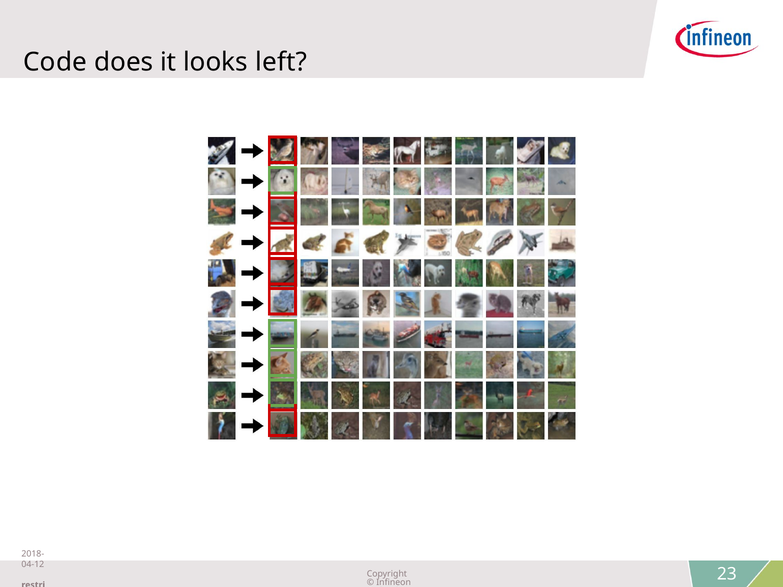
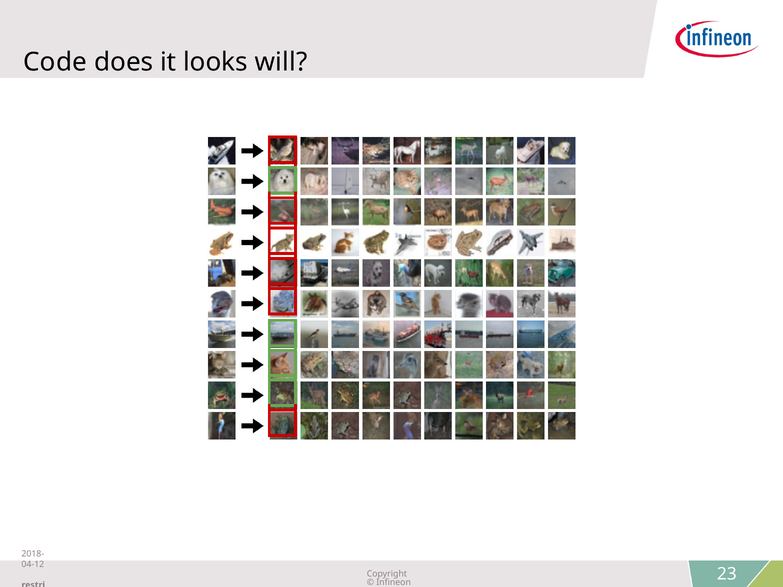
left: left -> will (281, 62)
